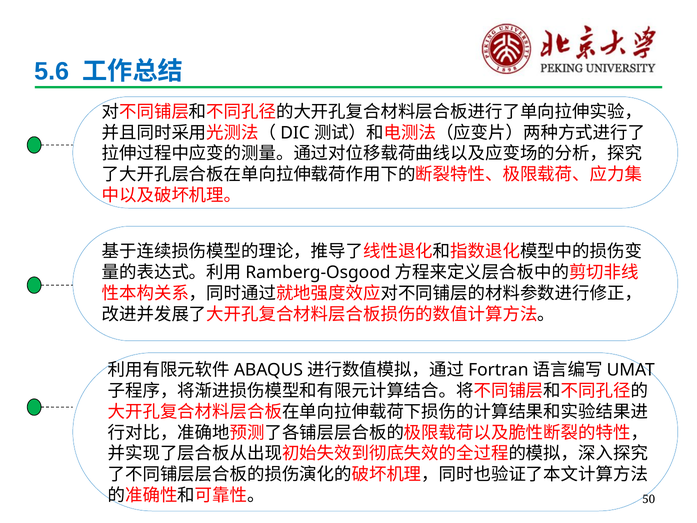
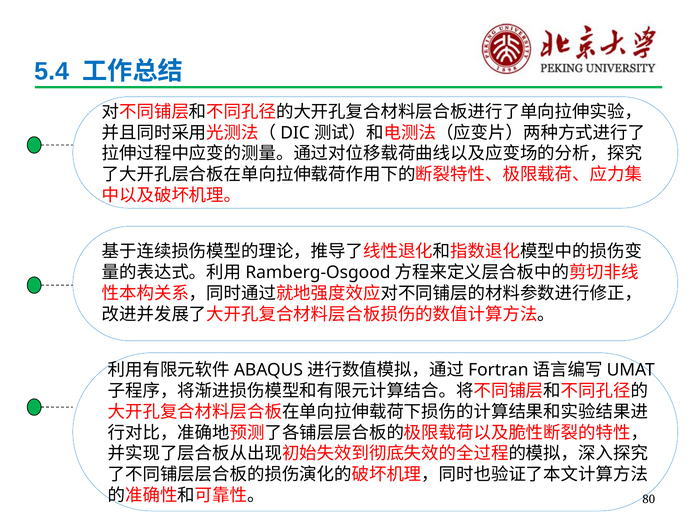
5.6: 5.6 -> 5.4 (52, 71)
50: 50 -> 80 (649, 499)
